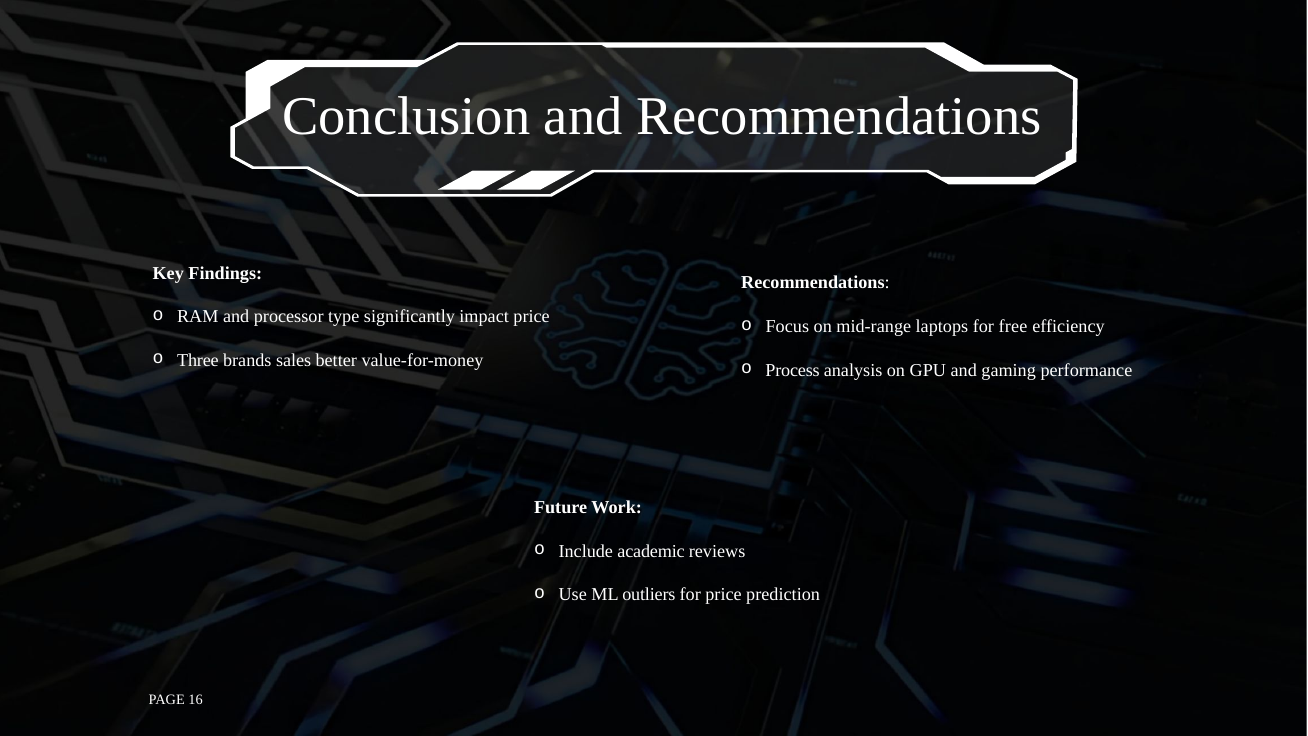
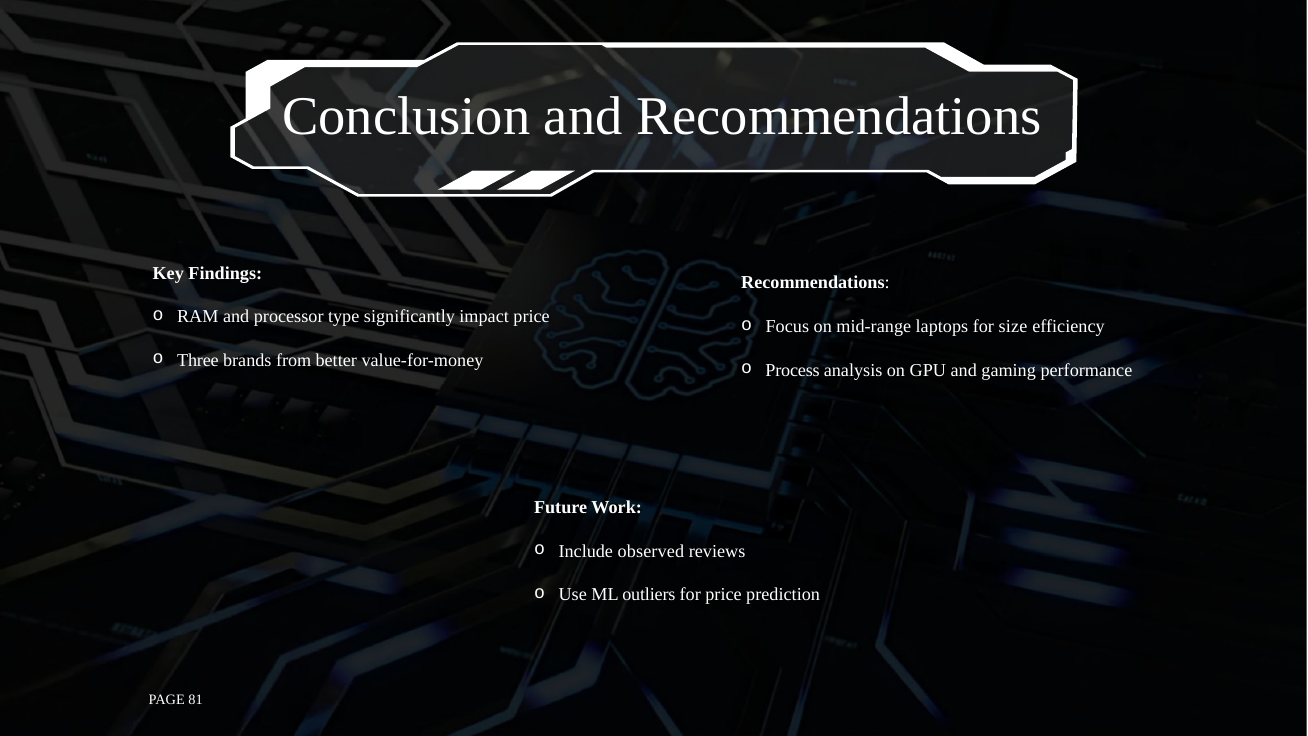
free: free -> size (1013, 326)
sales: sales -> from (294, 360)
academic: academic -> observed (651, 551)
16: 16 -> 81 (196, 700)
